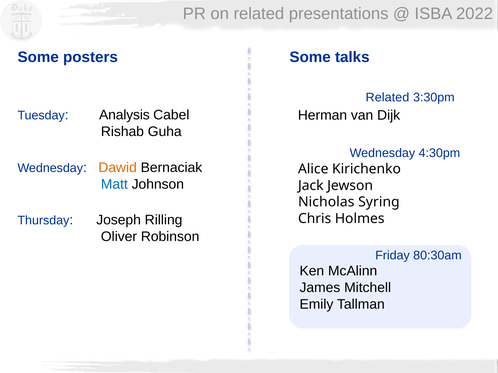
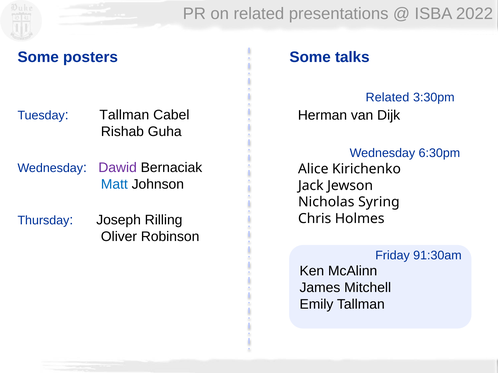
Tuesday Analysis: Analysis -> Tallman (124, 115)
4:30pm: 4:30pm -> 6:30pm (439, 153)
Dawid colour: orange -> purple (118, 168)
80:30am: 80:30am -> 91:30am (437, 256)
